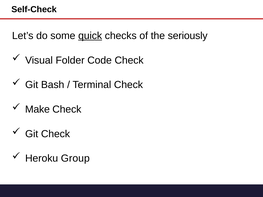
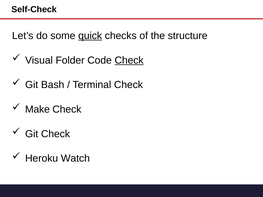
seriously: seriously -> structure (188, 36)
Check underline: none -> present (129, 60)
Group: Group -> Watch (75, 159)
